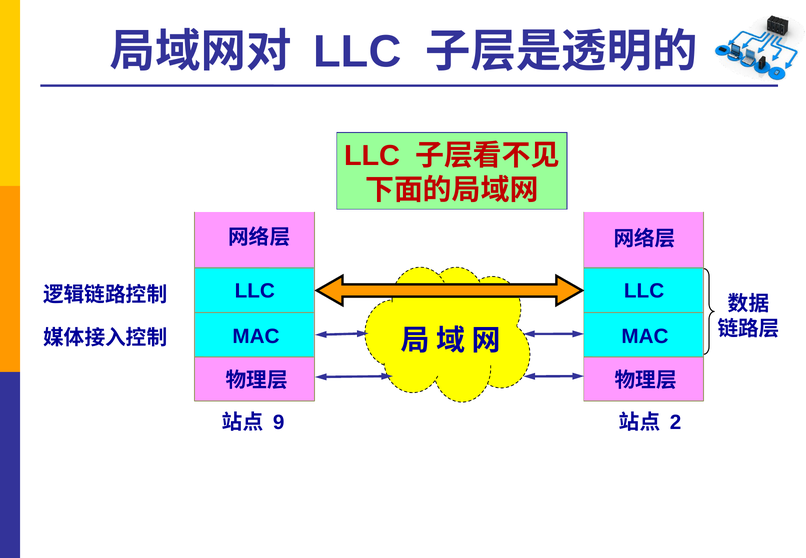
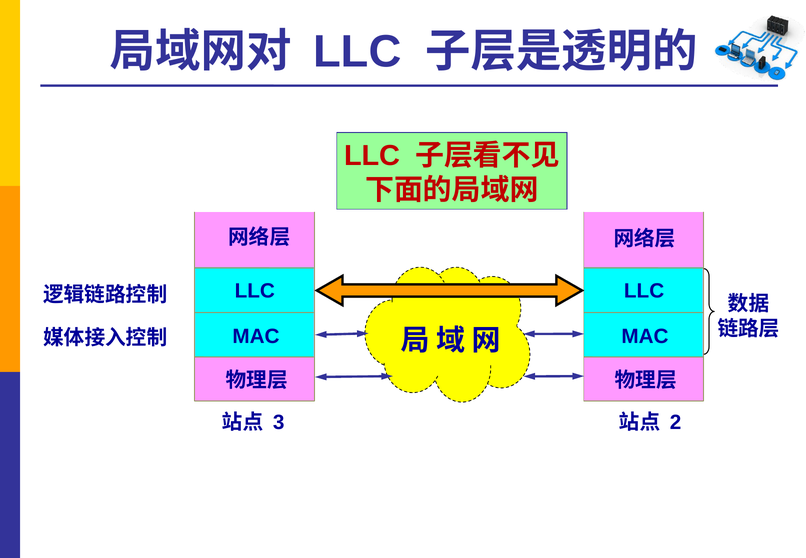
9: 9 -> 3 (279, 423)
